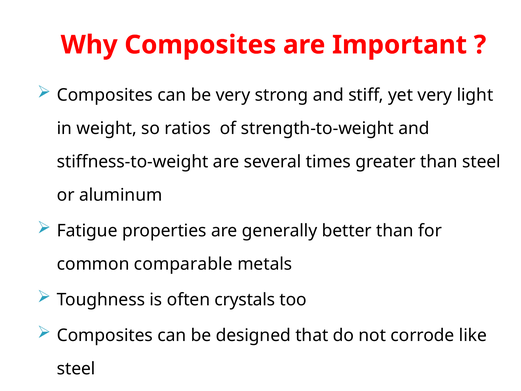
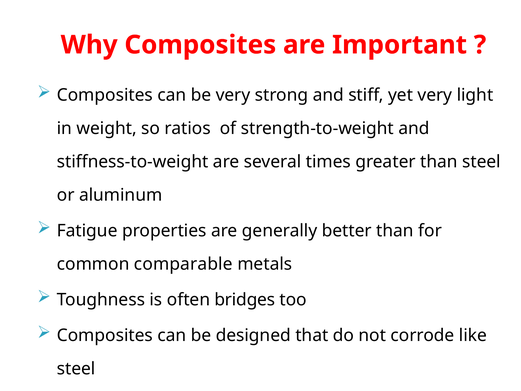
crystals: crystals -> bridges (245, 300)
